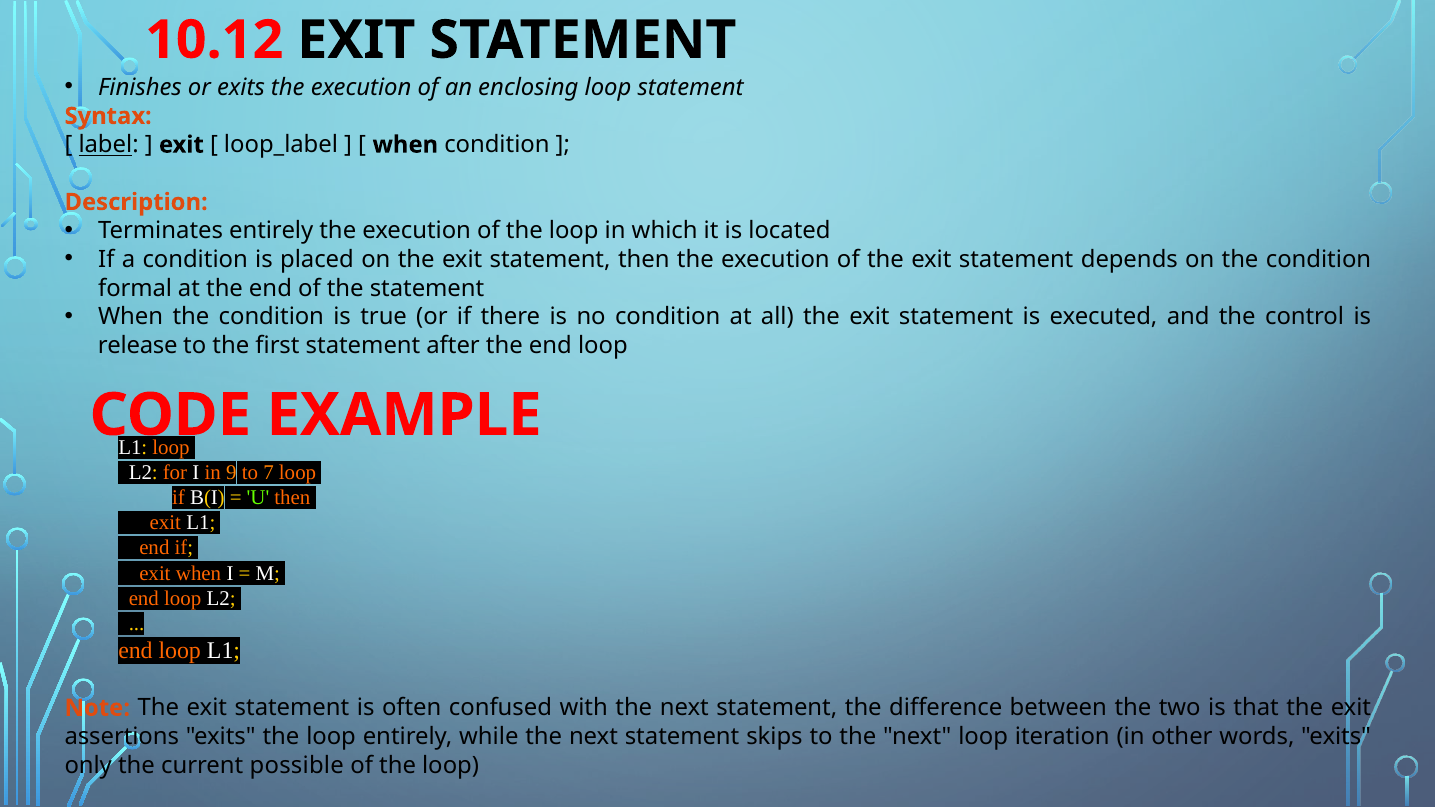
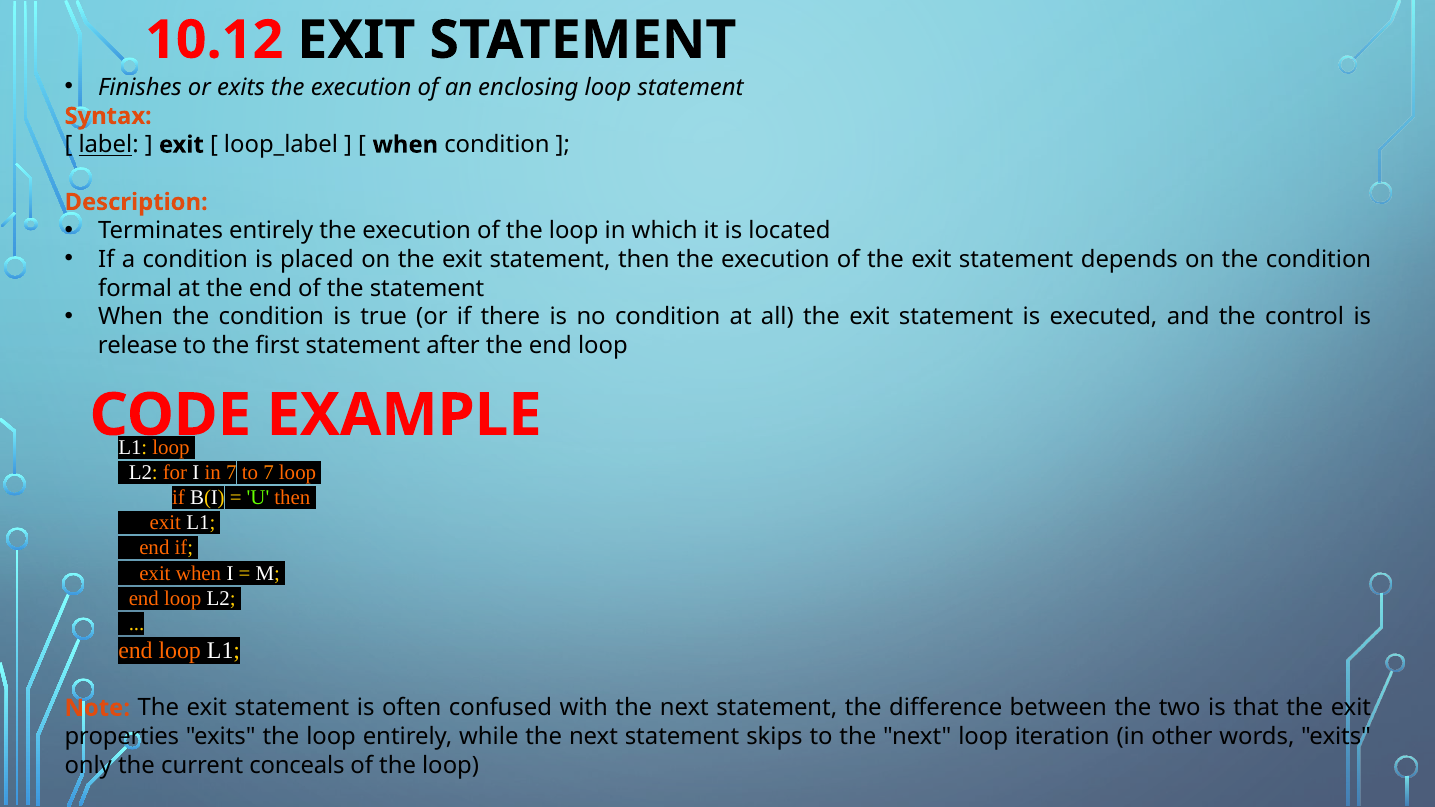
in 9: 9 -> 7 (231, 473)
assertions: assertions -> properties (122, 737)
possible: possible -> conceals (297, 765)
